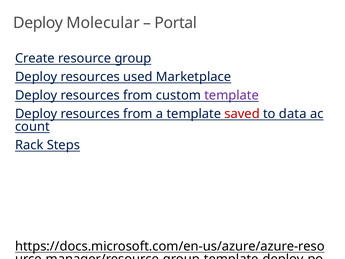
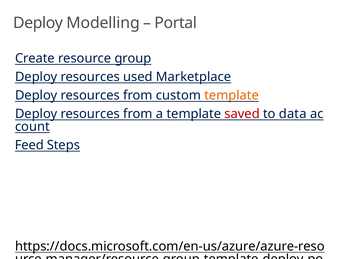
Molecular: Molecular -> Modelling (103, 23)
template colour: purple -> orange (232, 95)
Rack: Rack -> Feed (29, 145)
